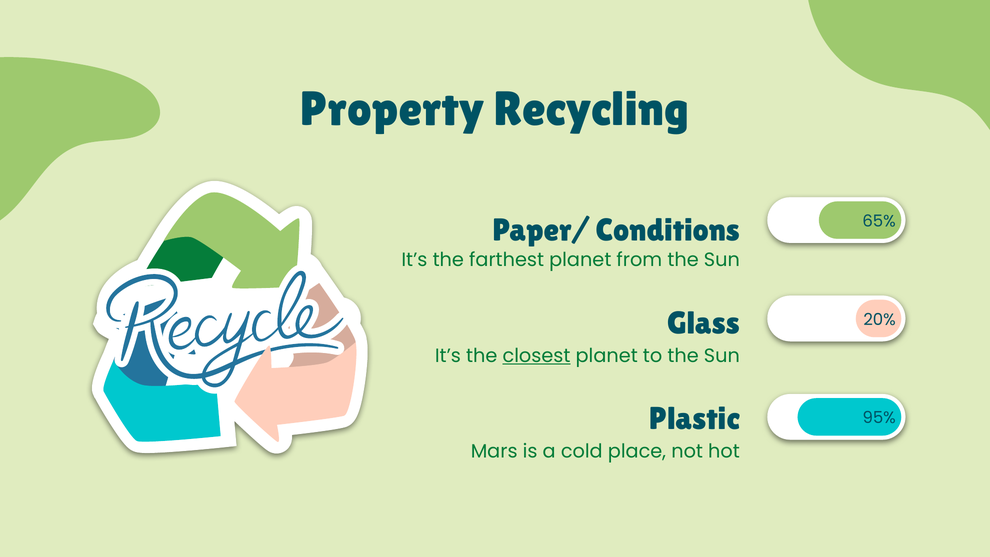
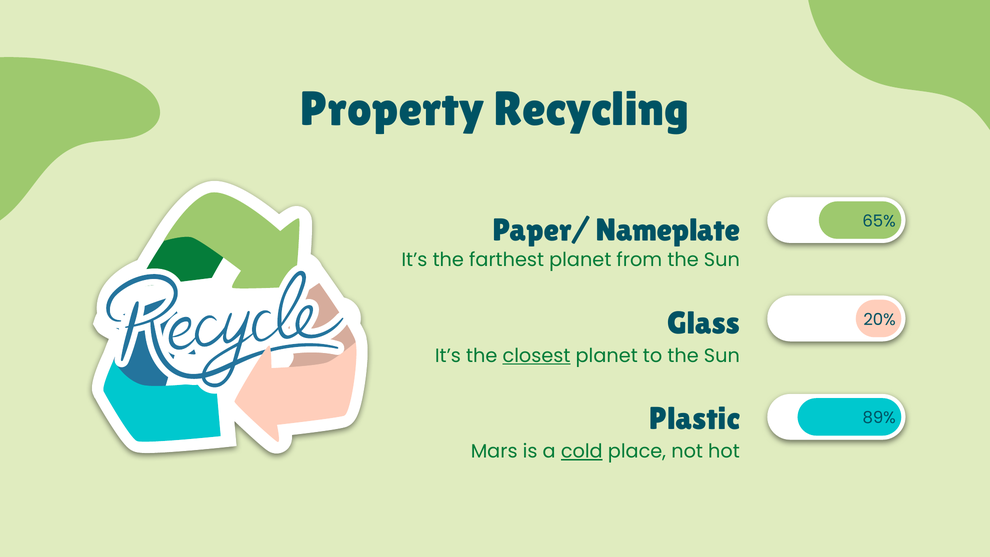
Conditions: Conditions -> Nameplate (668, 230)
95%: 95% -> 89% (879, 418)
cold underline: none -> present (582, 451)
